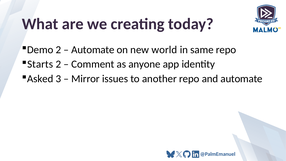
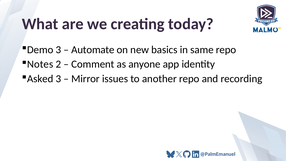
Demo 2: 2 -> 3 (58, 50)
world: world -> basics (164, 50)
Starts: Starts -> Notes (40, 64)
and automate: automate -> recording (241, 79)
